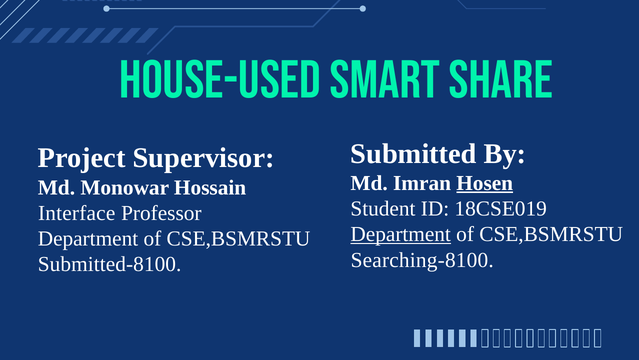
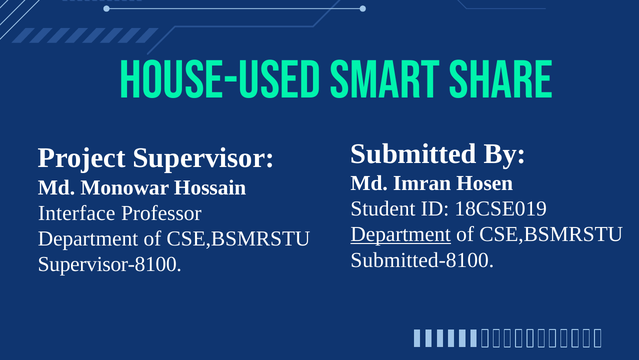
Hosen underline: present -> none (485, 183)
Searching-8100: Searching-8100 -> Submitted-8100 (422, 260)
Submitted-8100: Submitted-8100 -> Supervisor-8100 (110, 264)
